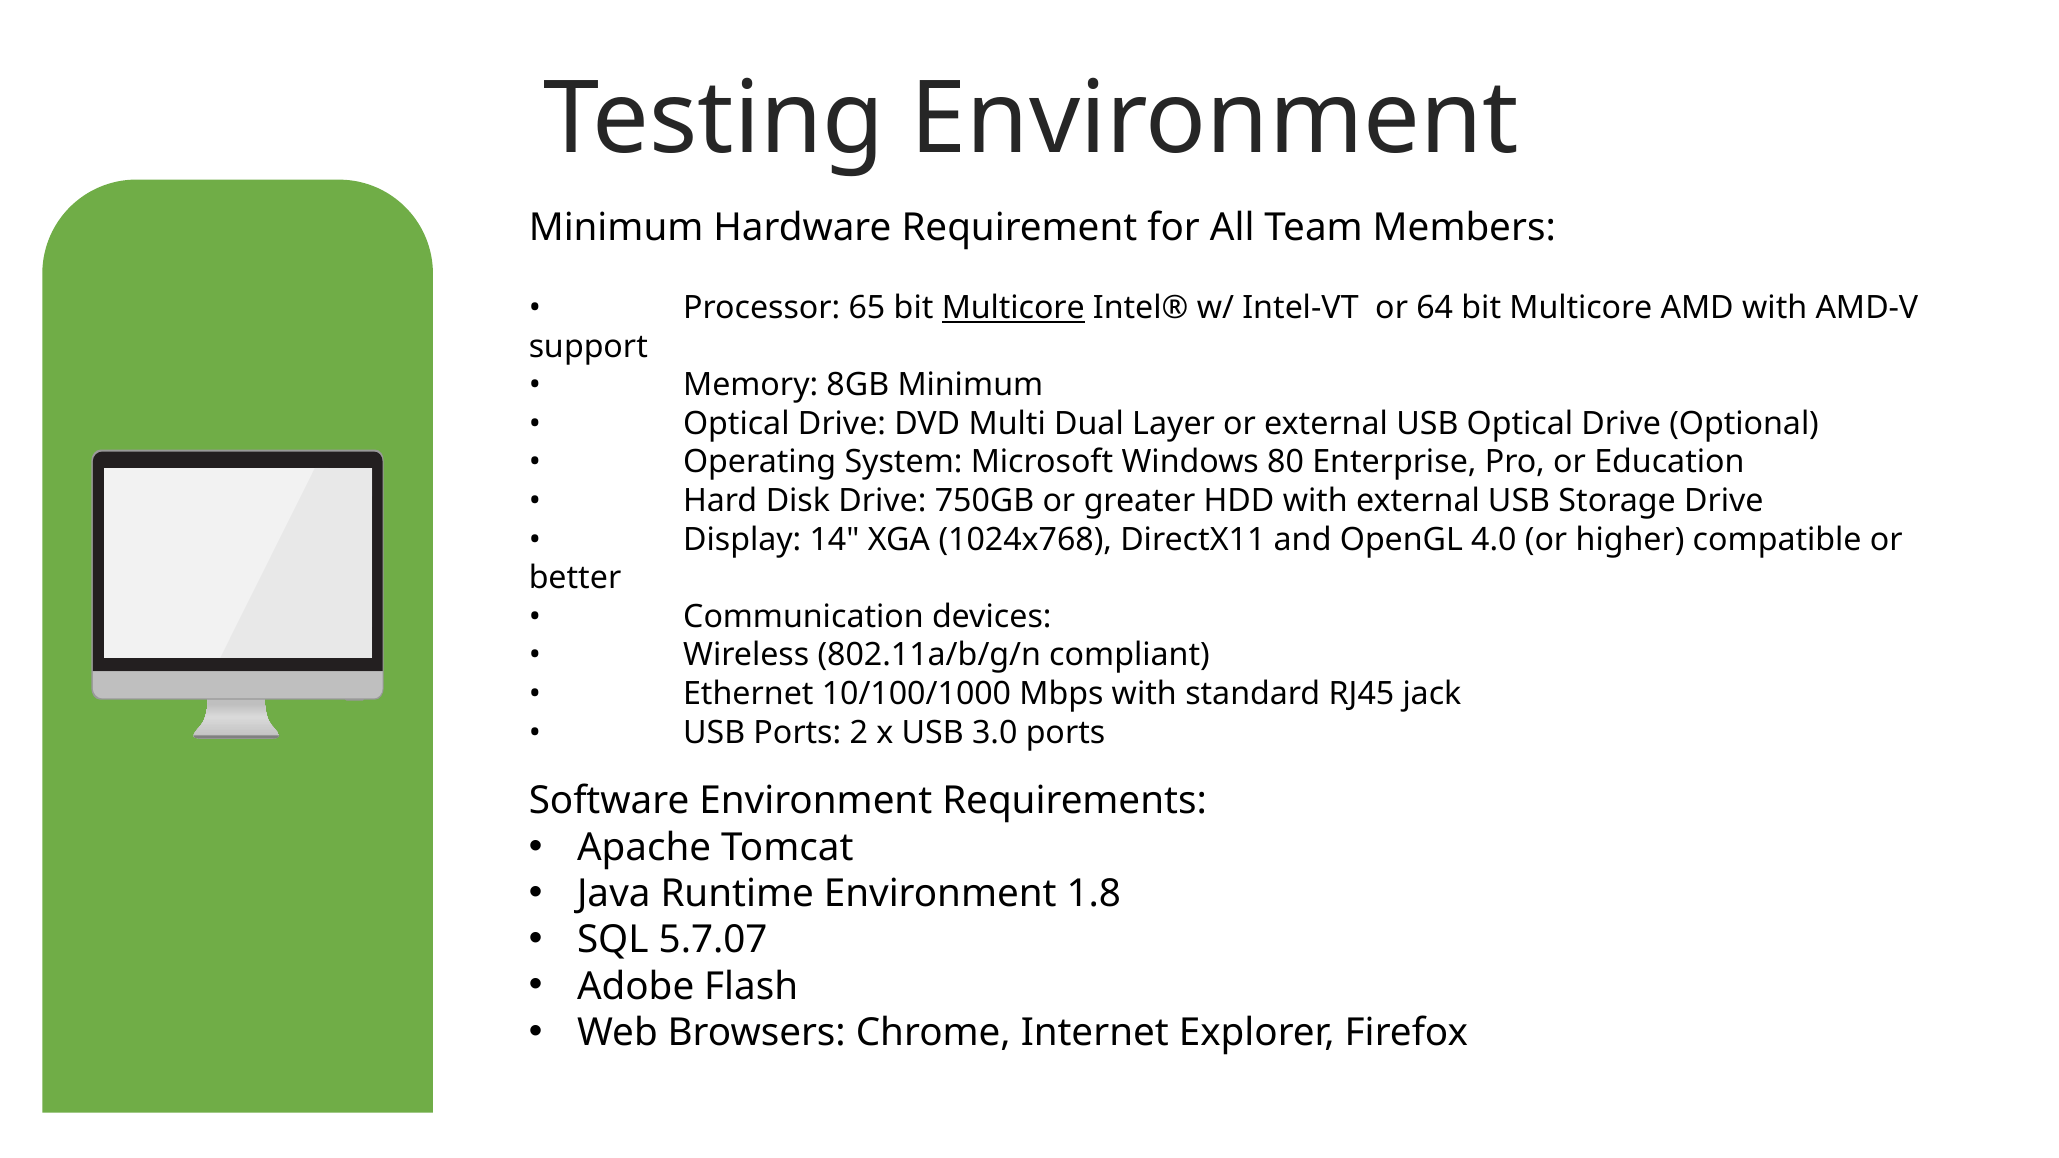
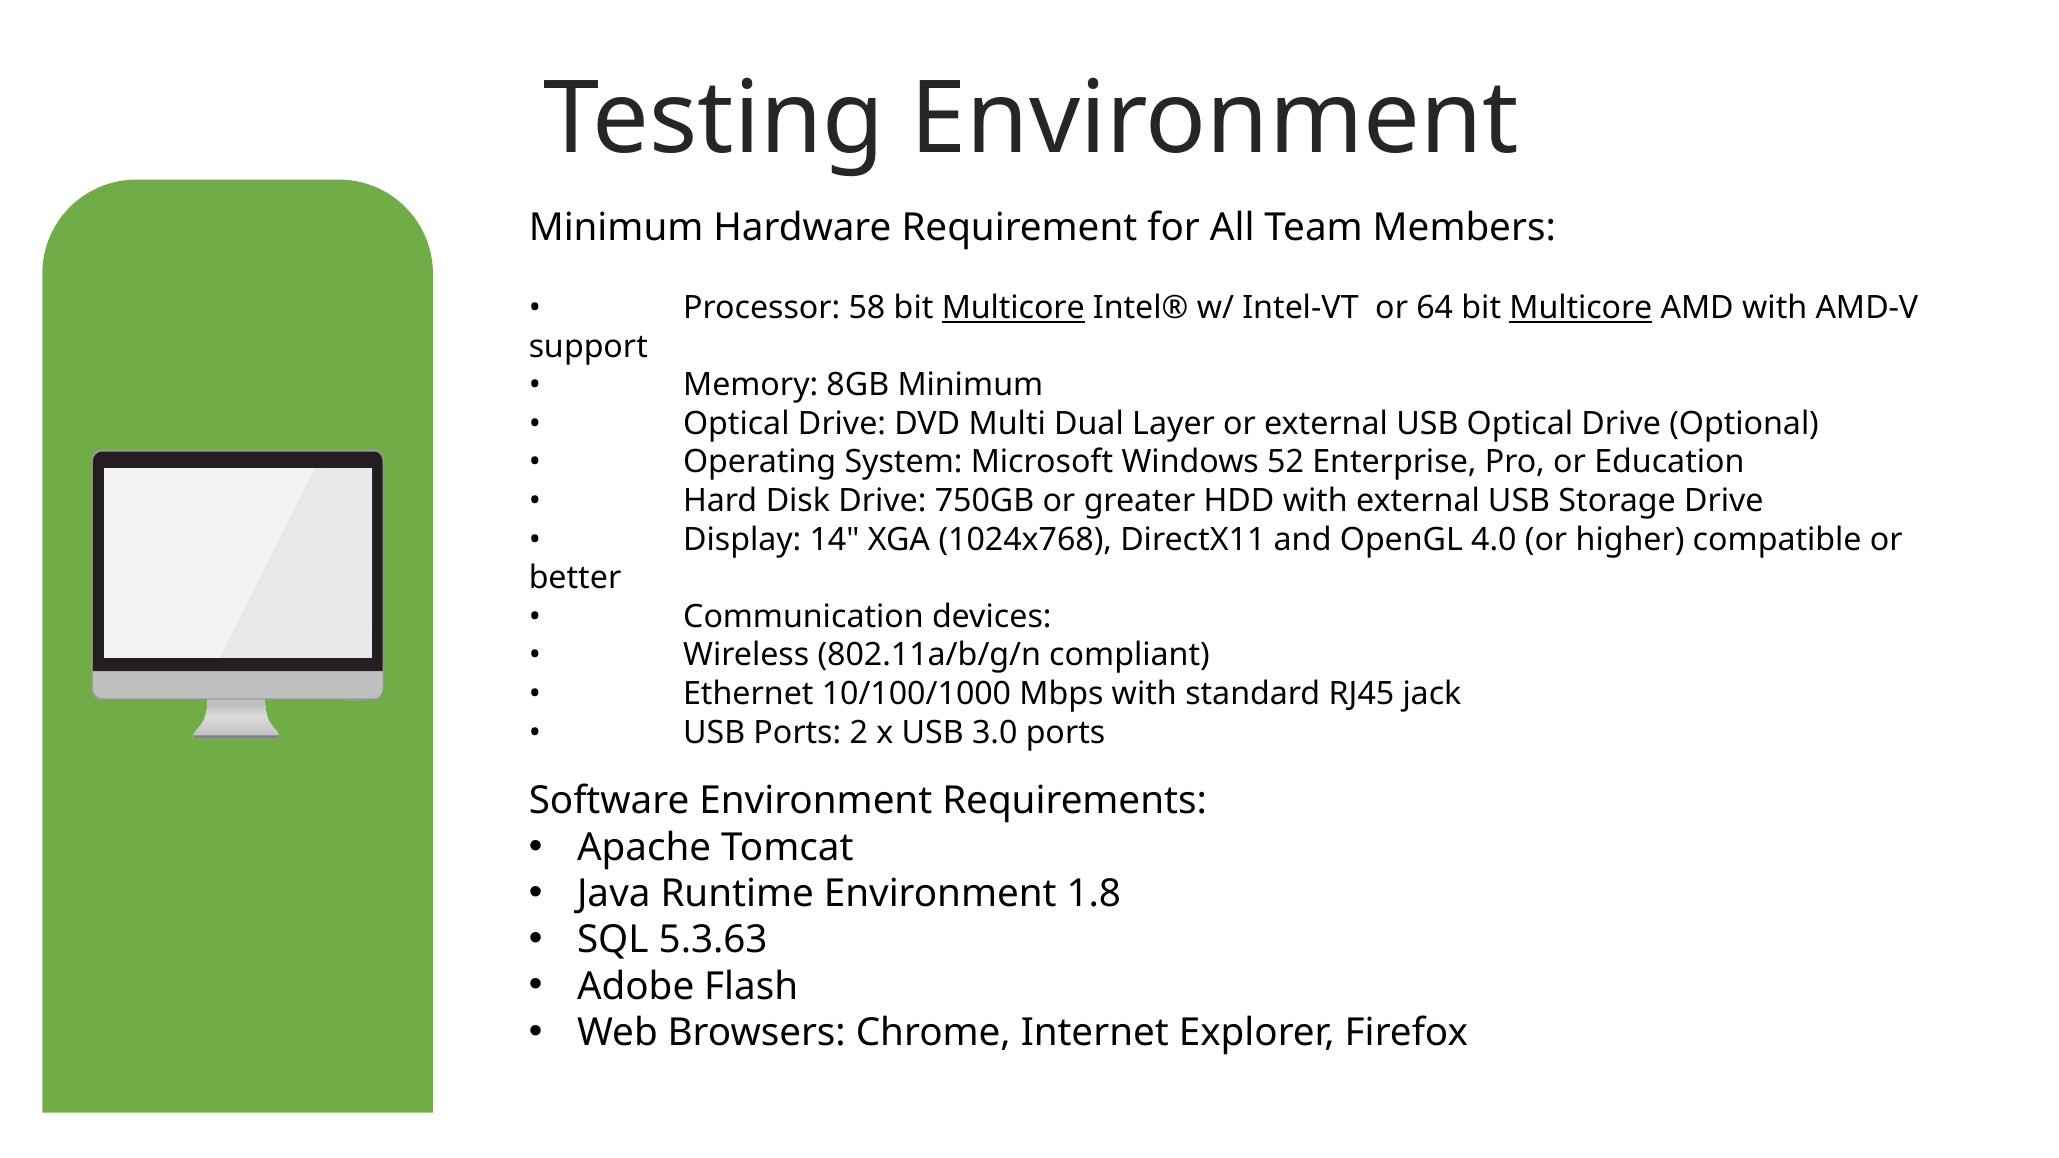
65: 65 -> 58 (867, 308)
Multicore underline: none -> present (1581, 308)
80: 80 -> 52 (1285, 462)
5.7.07: 5.7.07 -> 5.3.63 (713, 940)
